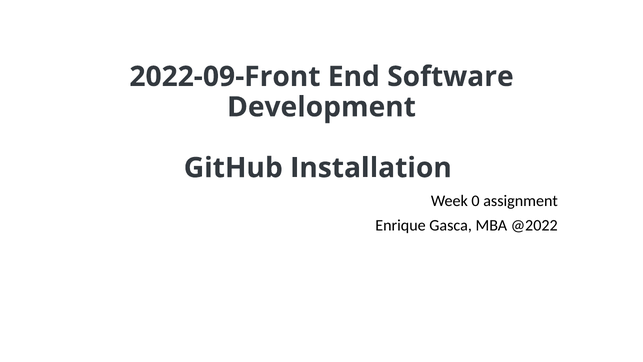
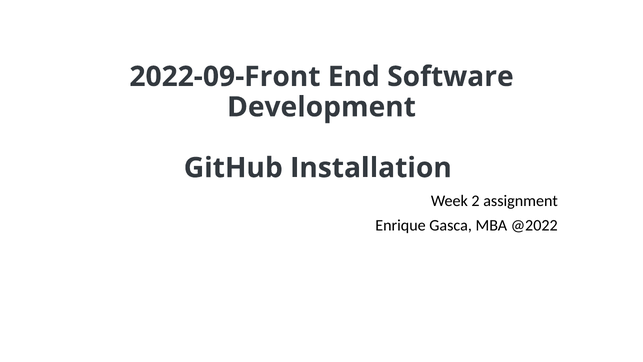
0: 0 -> 2 (476, 201)
